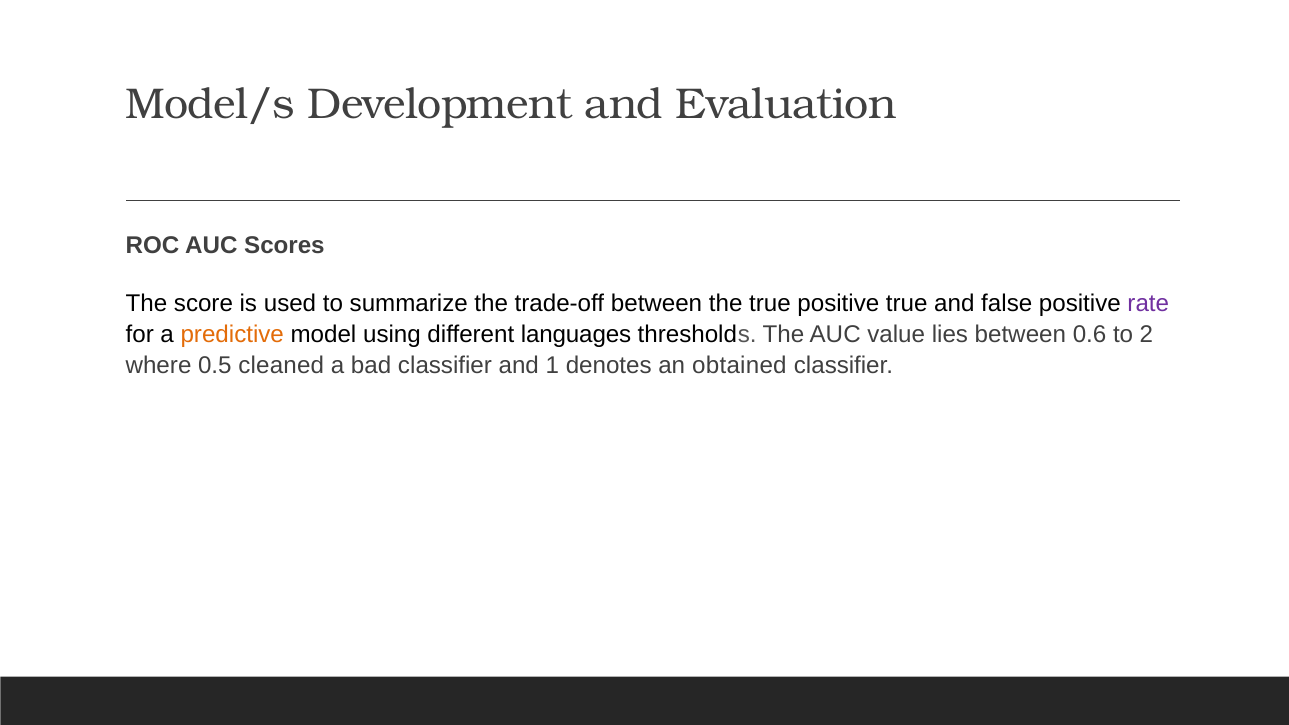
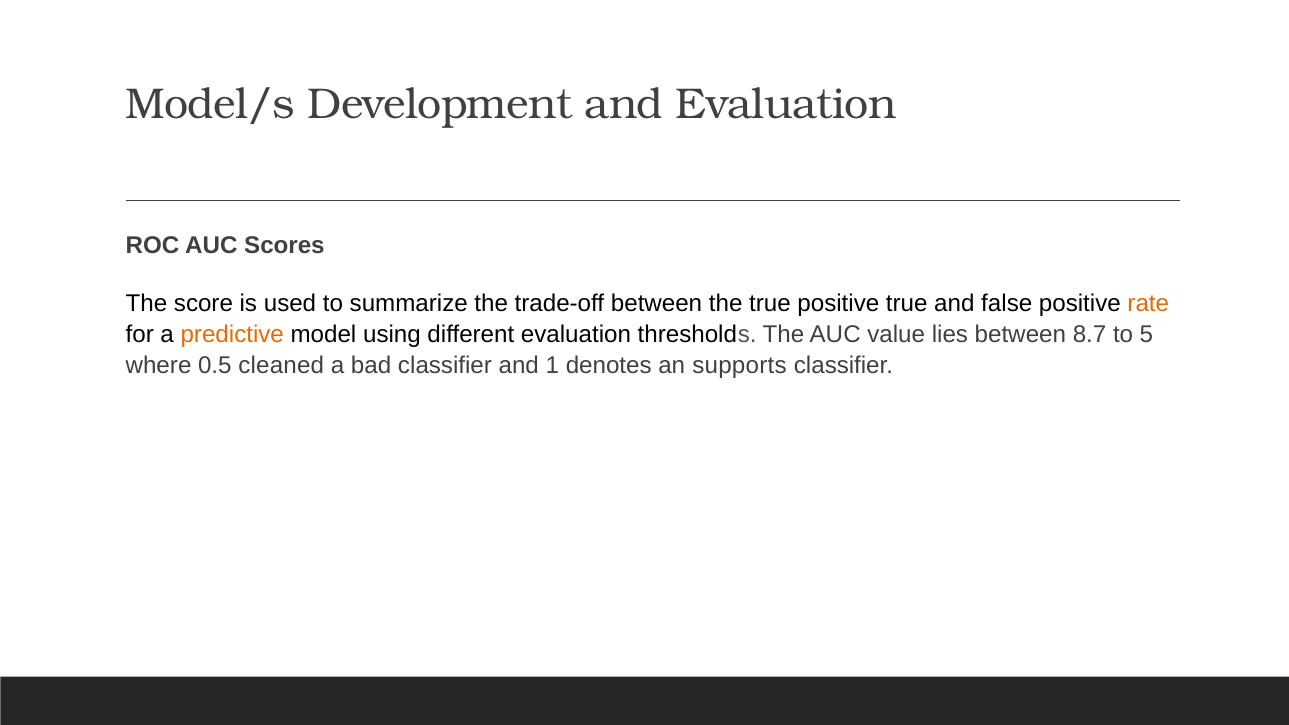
rate colour: purple -> orange (1148, 304)
different languages: languages -> evaluation (576, 335)
0.6: 0.6 -> 8.7 (1090, 335)
2: 2 -> 5 (1146, 335)
obtained: obtained -> supports (739, 366)
